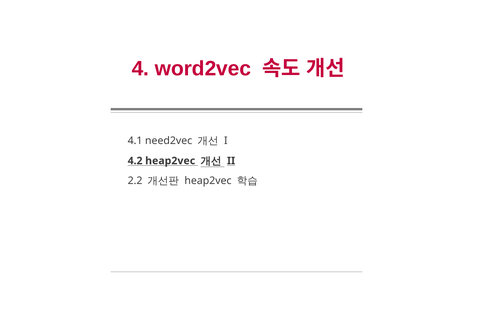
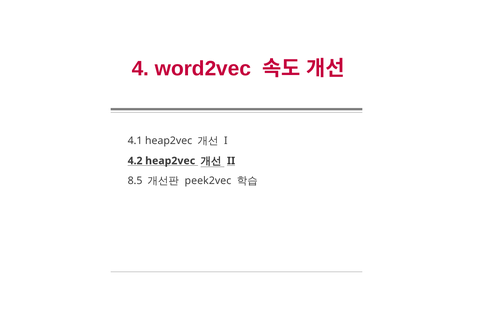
4.1 need2vec: need2vec -> heap2vec (169, 141)
2.2: 2.2 -> 8.5 (135, 181)
heap2vec: heap2vec -> peek2vec (208, 181)
